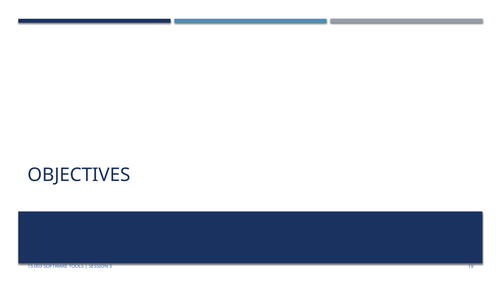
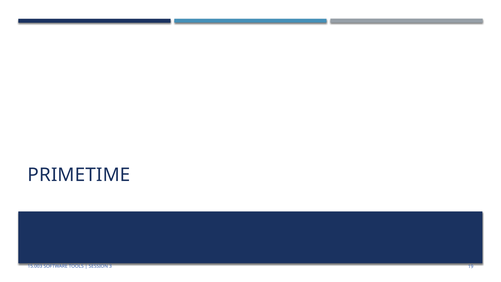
OBJECTIVES: OBJECTIVES -> PRIMETIME (79, 175)
